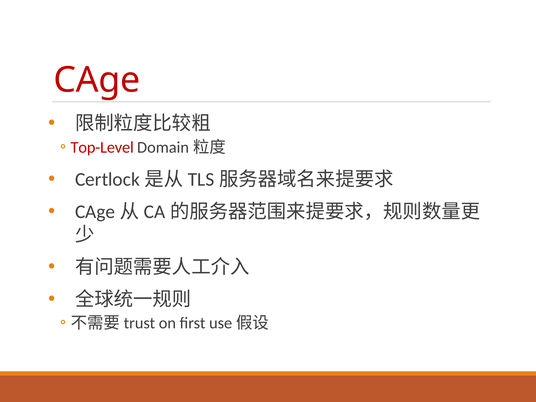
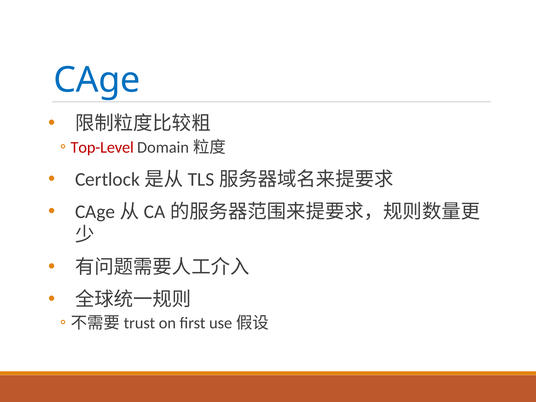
CAge colour: red -> blue (97, 80)
